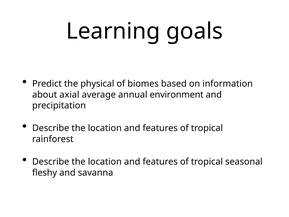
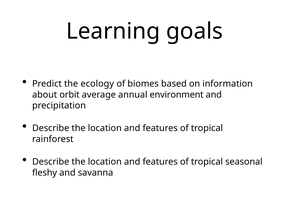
physical: physical -> ecology (97, 84)
axial: axial -> orbit (69, 95)
